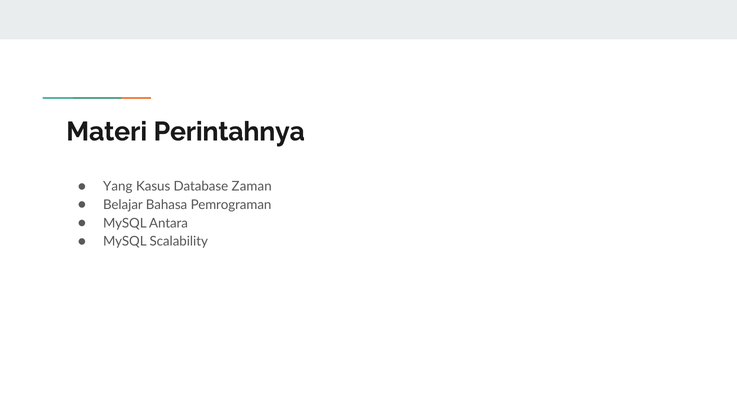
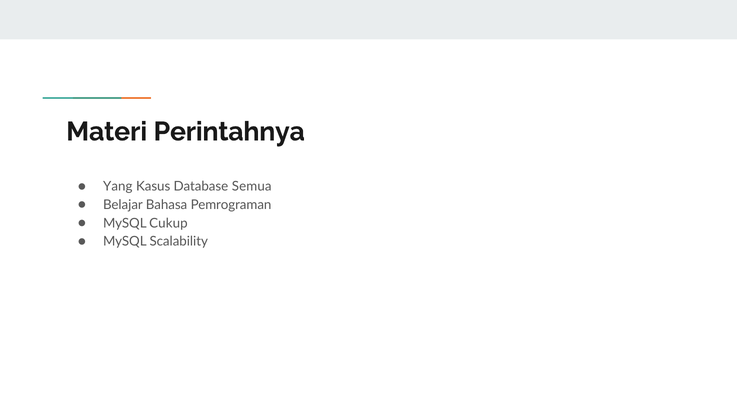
Zaman: Zaman -> Semua (252, 186)
Antara: Antara -> Cukup (168, 223)
